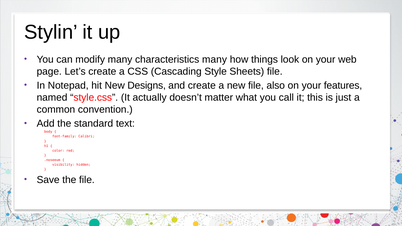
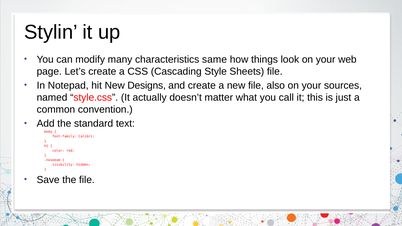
characteristics many: many -> same (215, 59)
features: features -> sources (343, 86)
